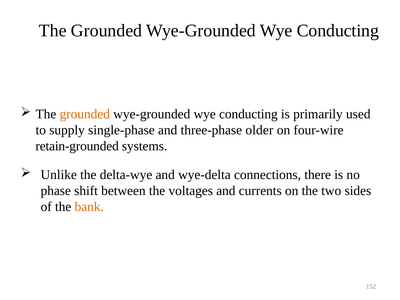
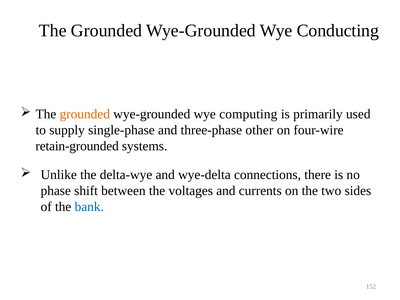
conducting: conducting -> computing (248, 114)
older: older -> other (259, 130)
bank colour: orange -> blue (89, 207)
